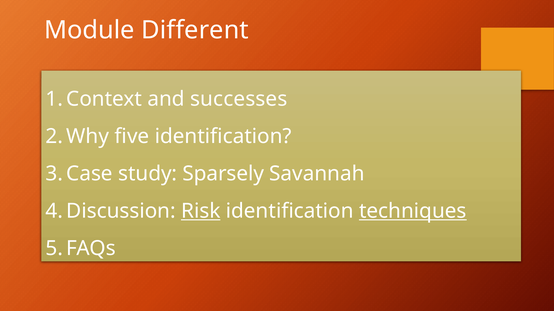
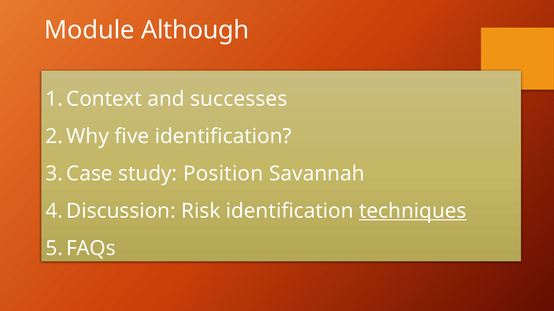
Different: Different -> Although (195, 30)
Sparsely: Sparsely -> Position (223, 174)
Risk underline: present -> none (201, 211)
